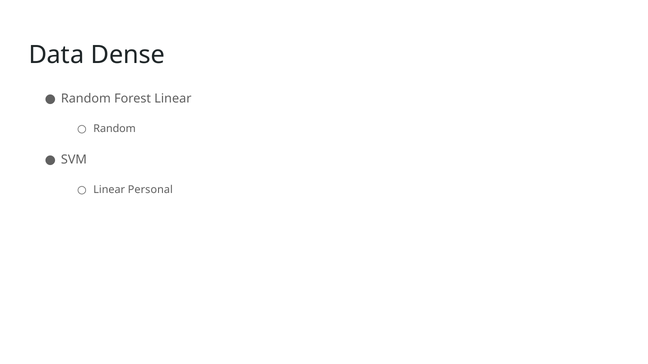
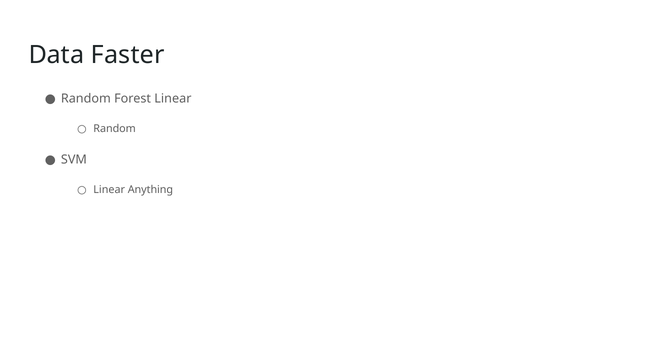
Dense: Dense -> Faster (128, 55)
Personal: Personal -> Anything (150, 190)
